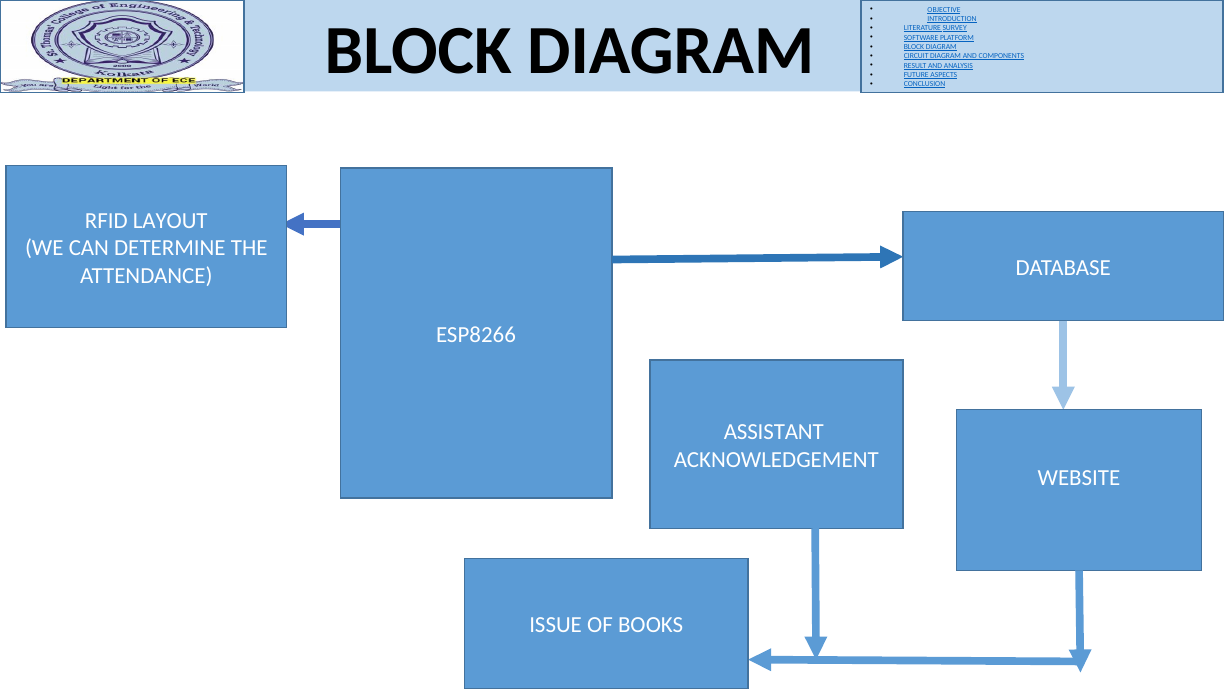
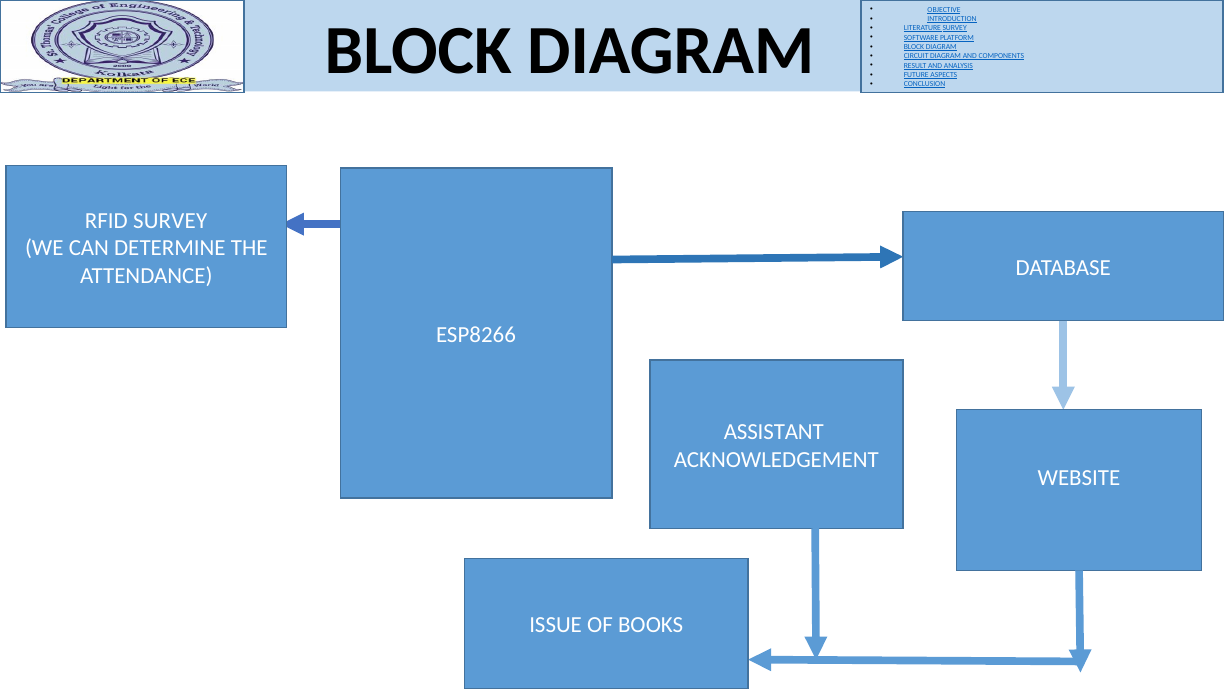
RFID LAYOUT: LAYOUT -> SURVEY (170, 220)
